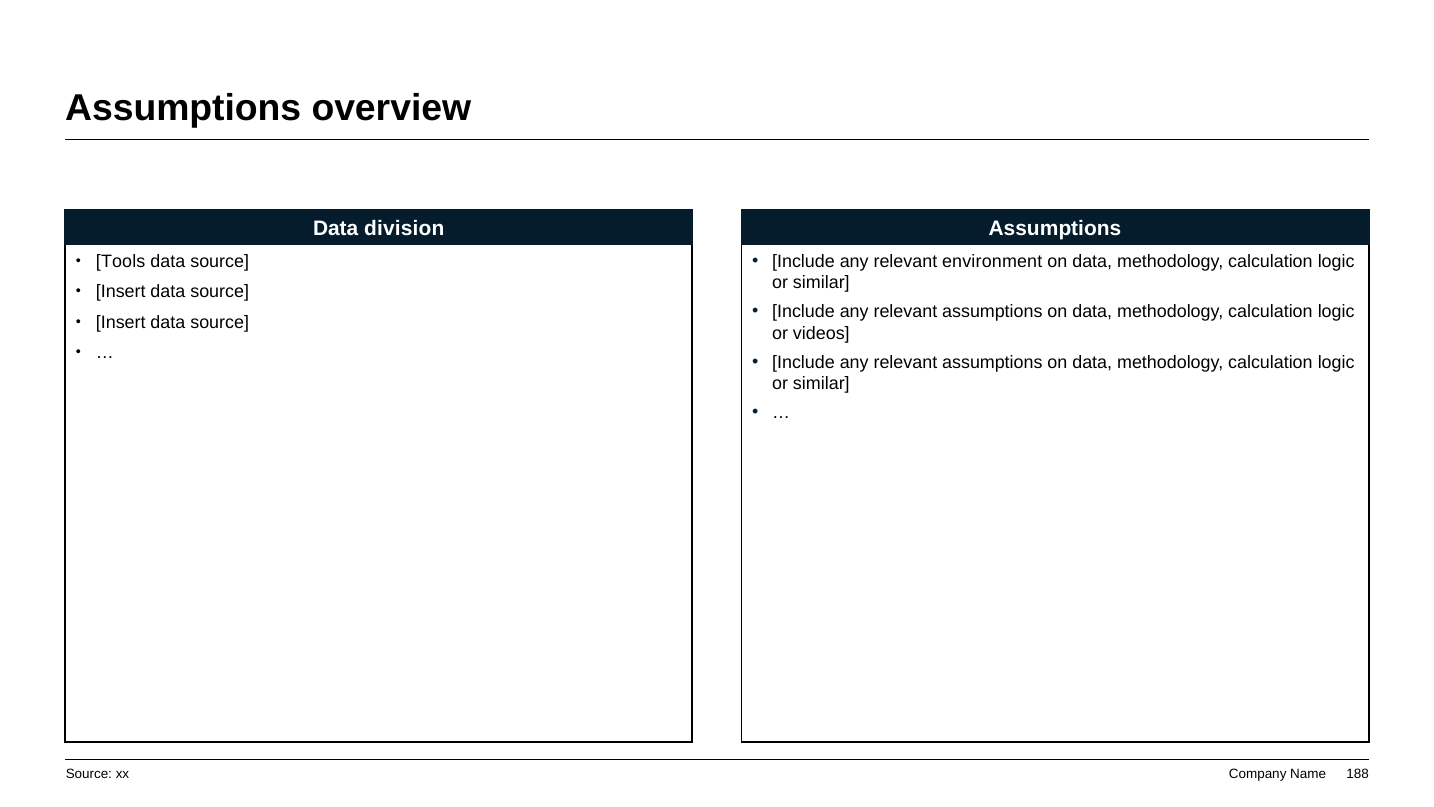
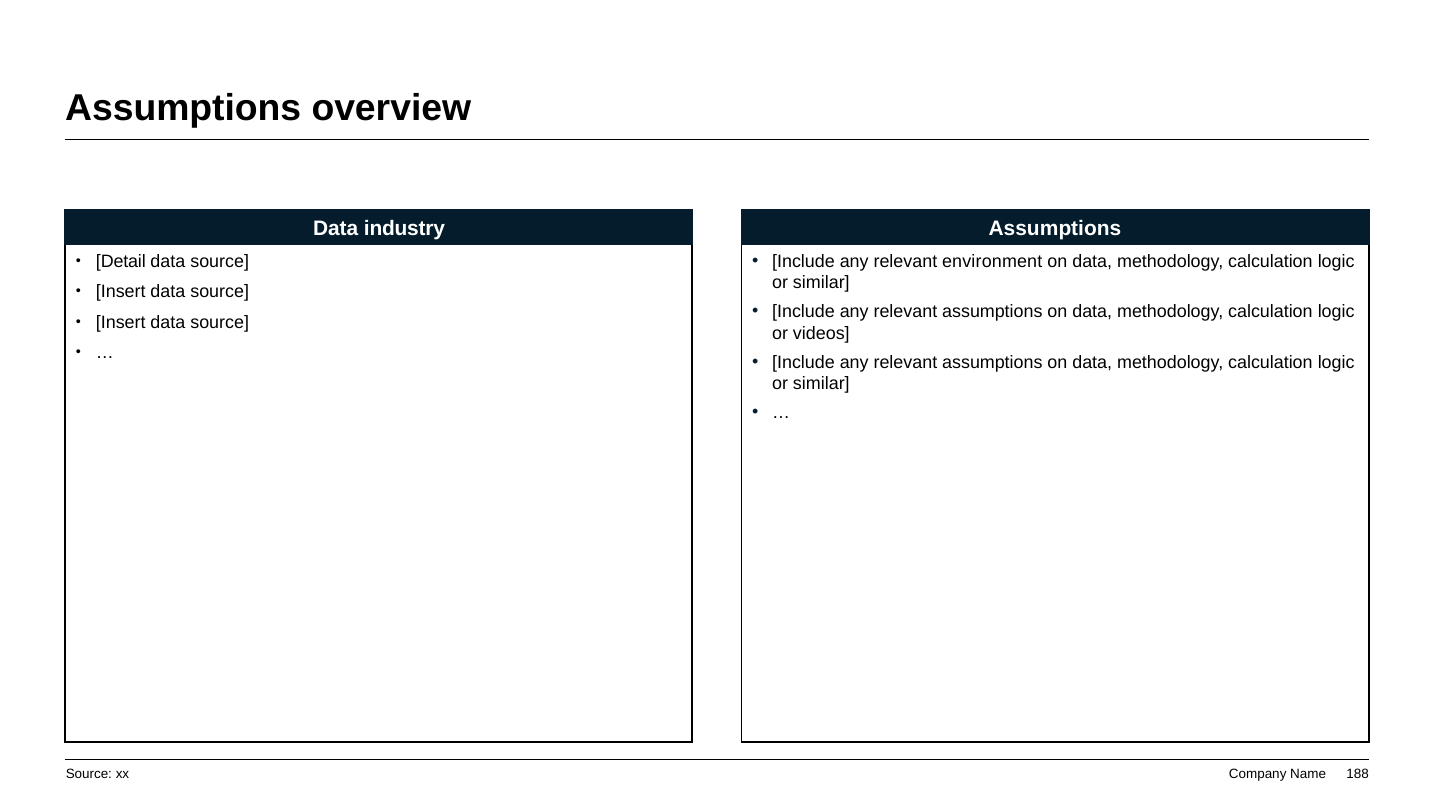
division: division -> industry (404, 229)
Tools: Tools -> Detail (121, 261)
